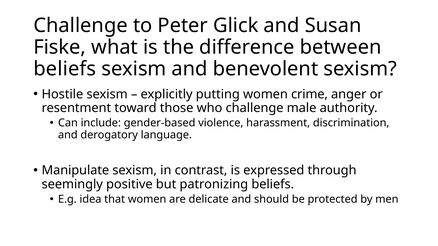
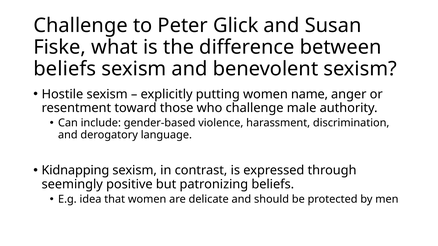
crime: crime -> name (310, 94)
Manipulate: Manipulate -> Kidnapping (75, 171)
